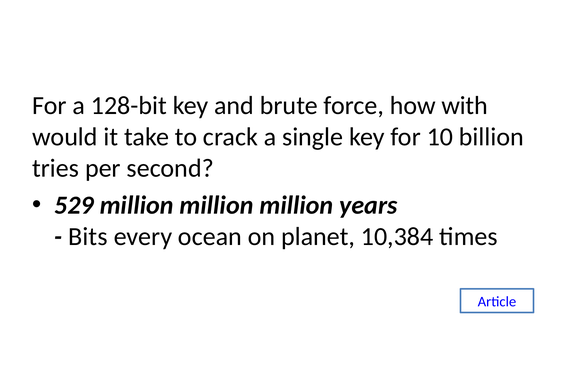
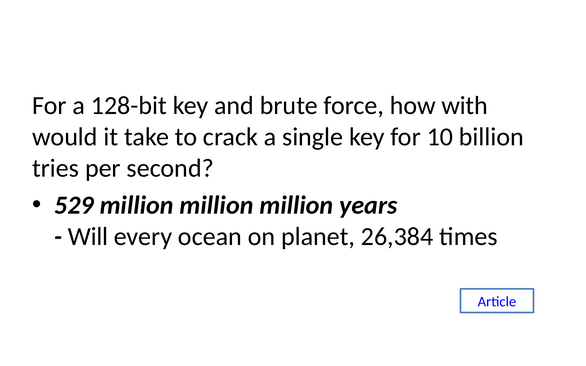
Bits: Bits -> Will (88, 237)
10,384: 10,384 -> 26,384 (397, 237)
